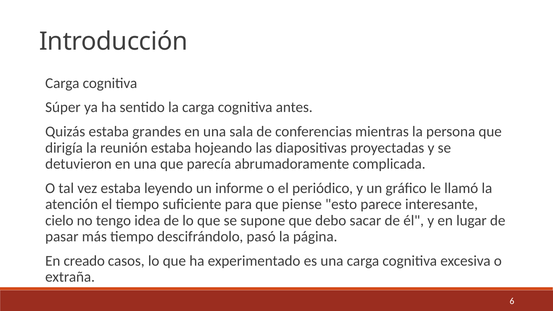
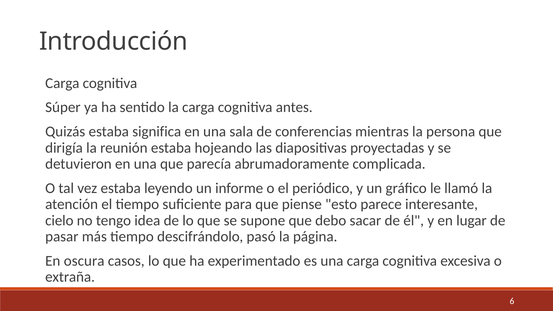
grandes: grandes -> significa (157, 132)
creado: creado -> oscura (84, 261)
